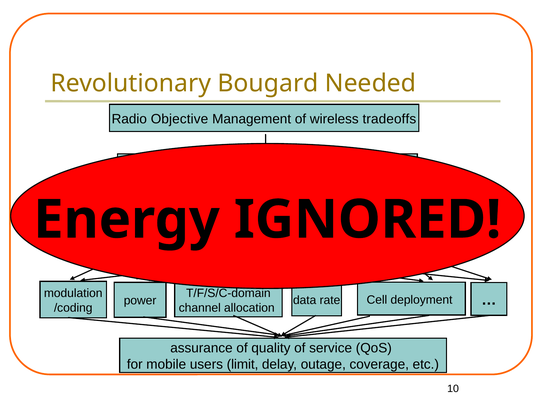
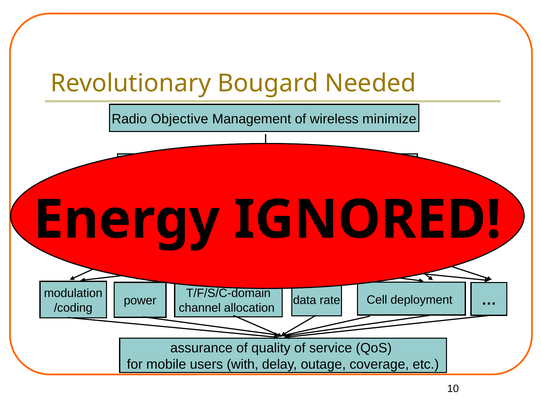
tradeoffs: tradeoffs -> minimize (389, 119)
limit: limit -> with (243, 364)
